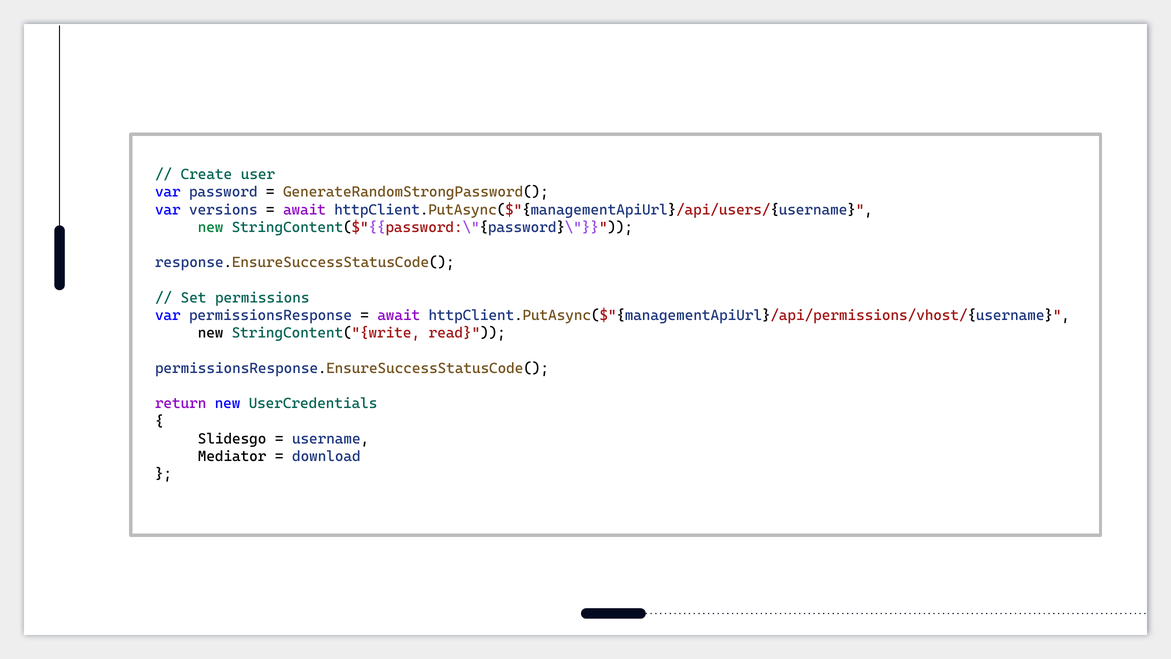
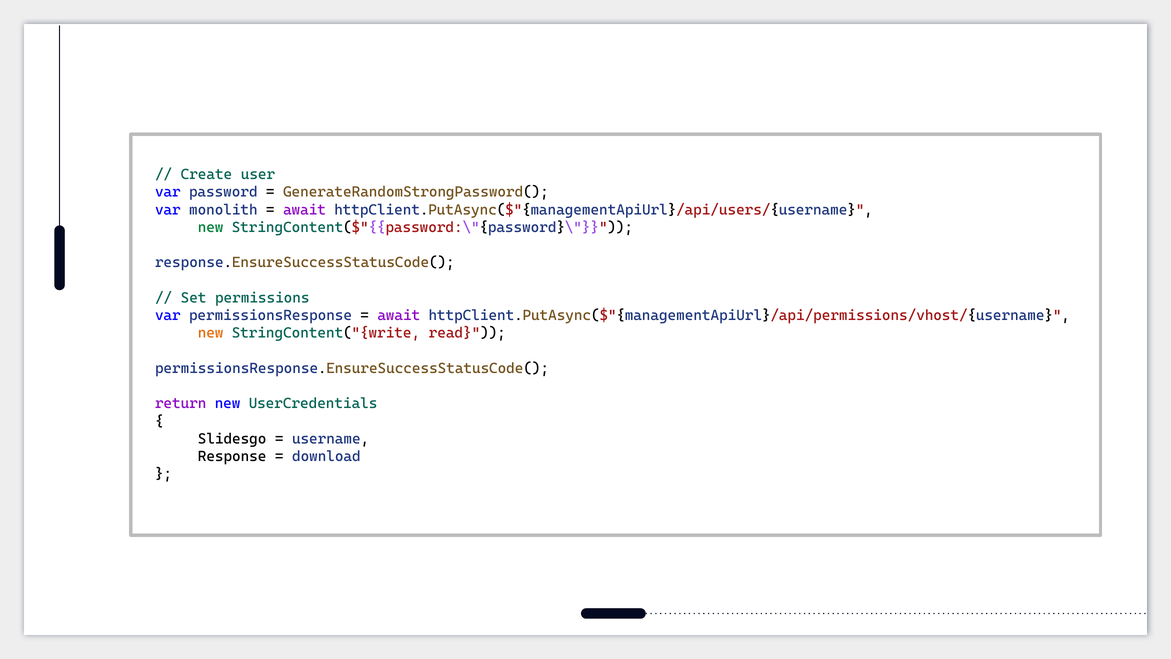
versions: versions -> monolith (223, 210)
new colour: black -> orange (211, 333)
Mediator: Mediator -> Response (232, 456)
